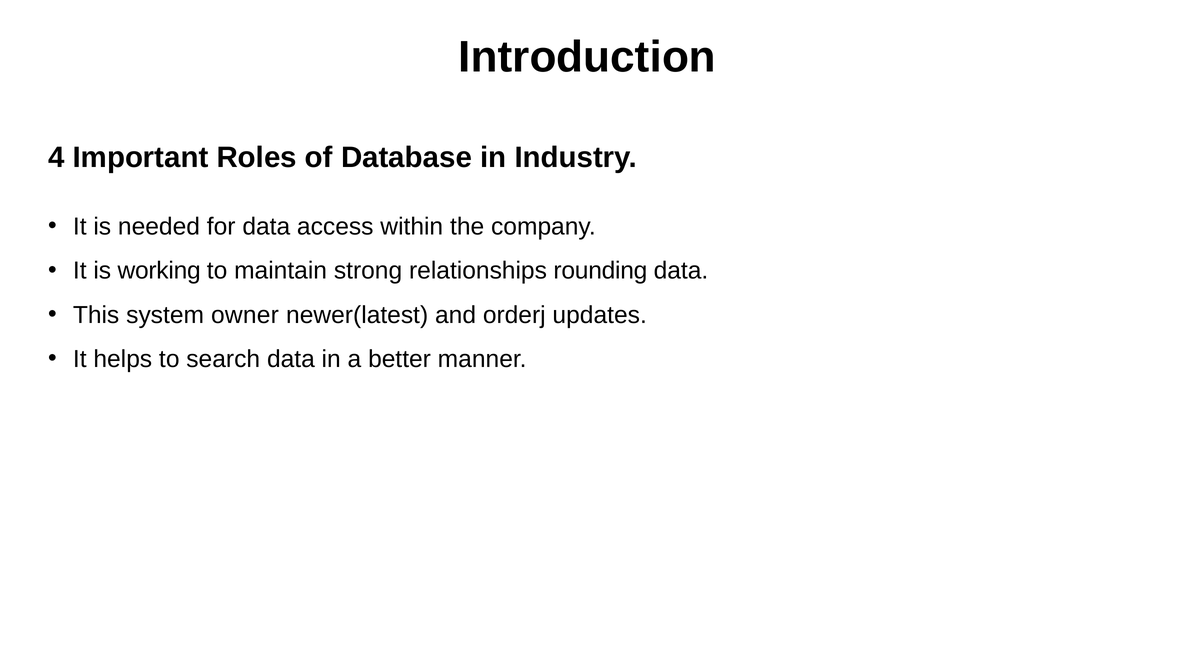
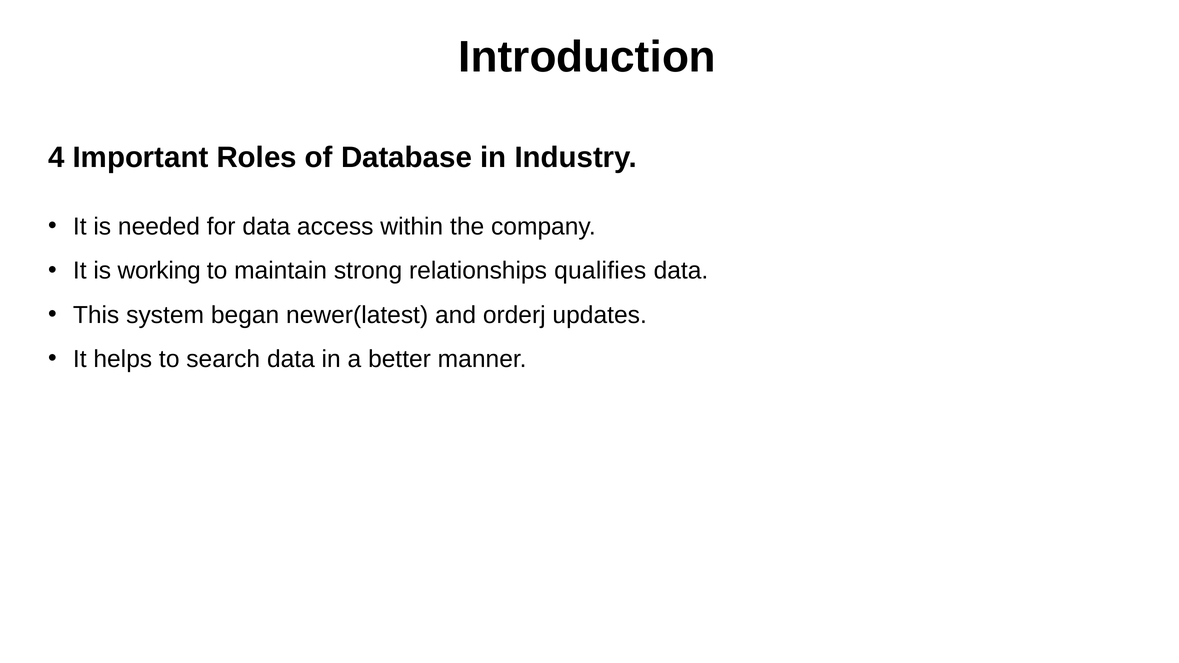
rounding: rounding -> qualifies (600, 271)
owner: owner -> began (245, 315)
